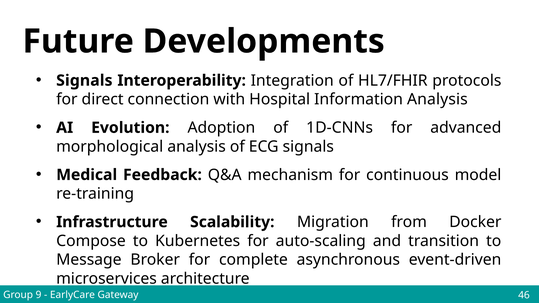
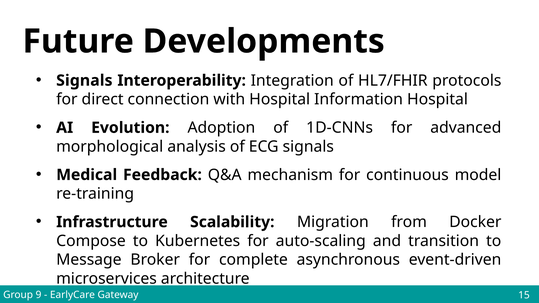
Information Analysis: Analysis -> Hospital (437, 99)
46: 46 -> 15 (524, 295)
